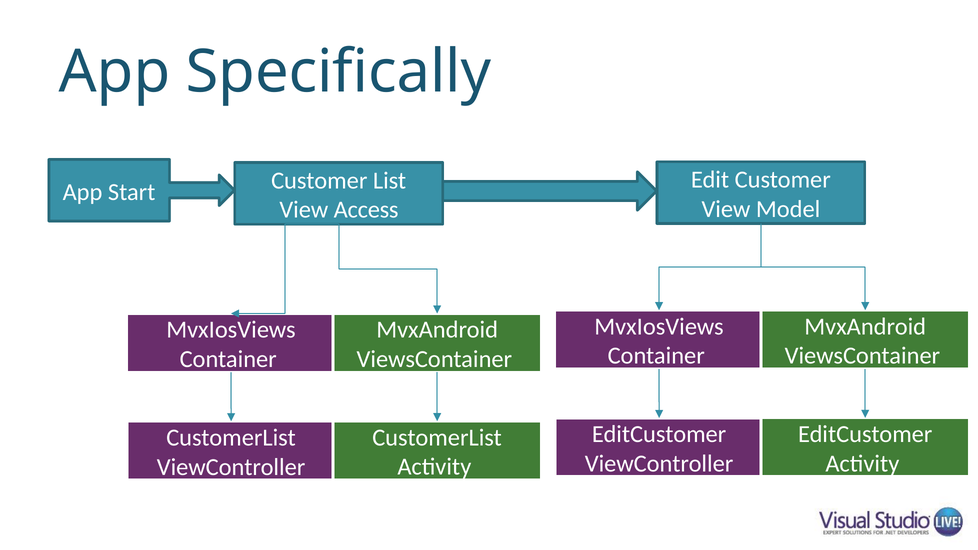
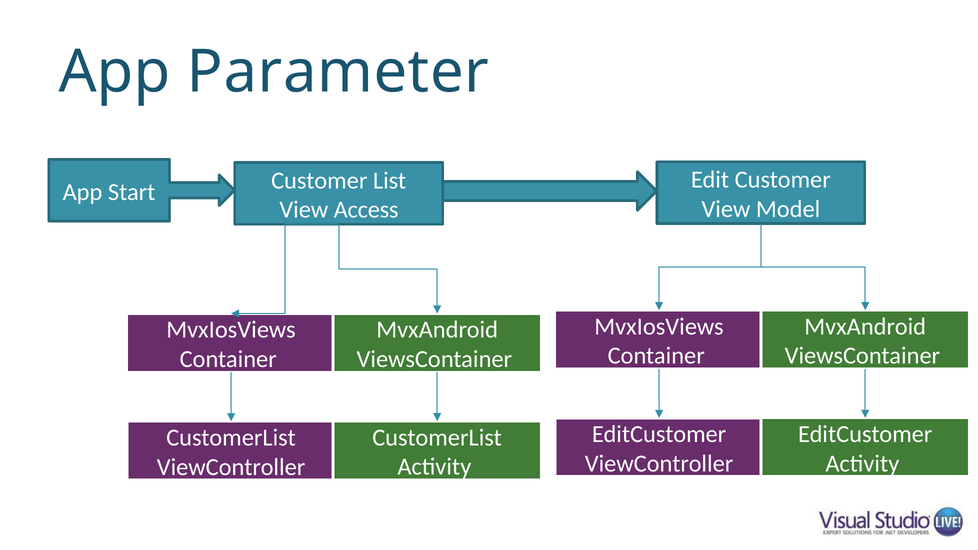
Specifically: Specifically -> Parameter (338, 72)
